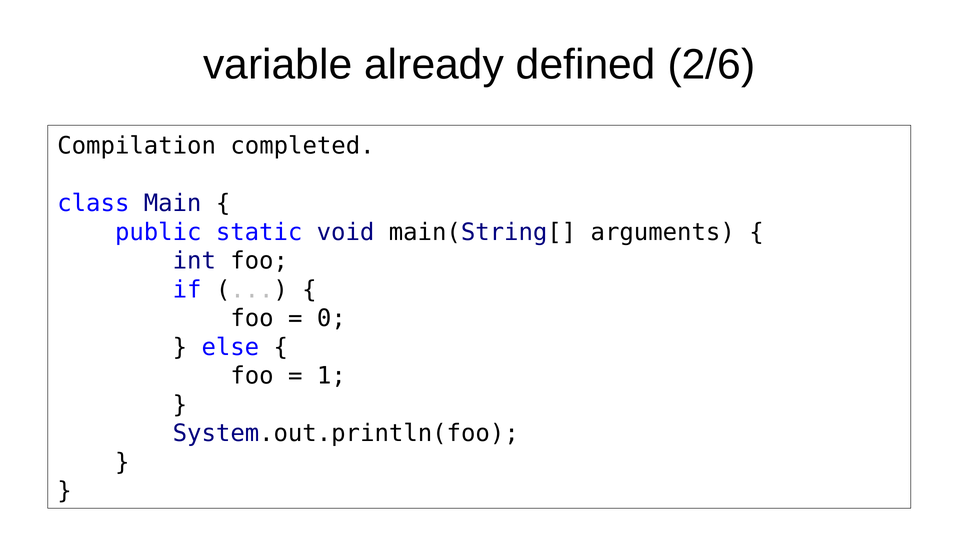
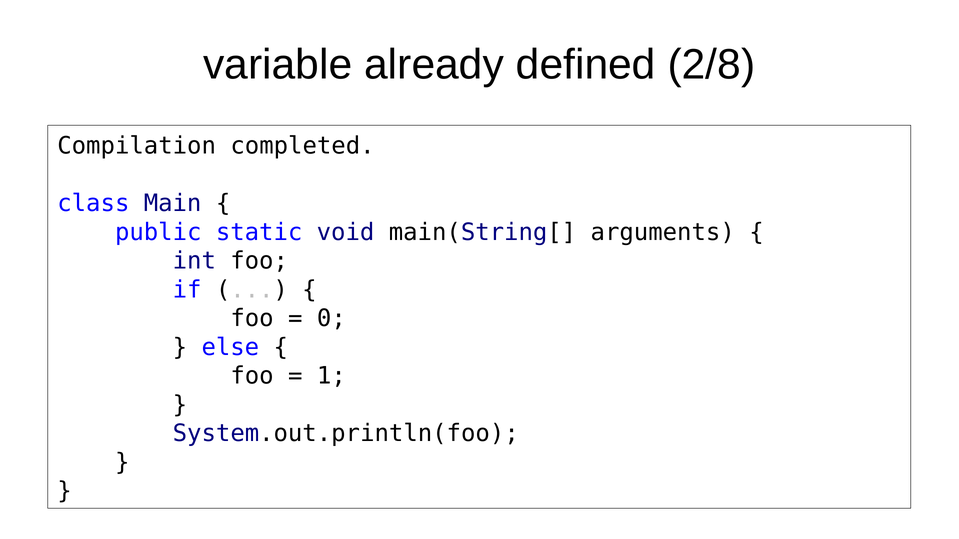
2/6: 2/6 -> 2/8 (711, 65)
